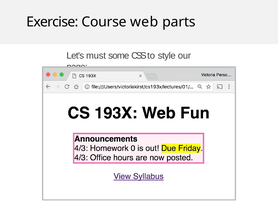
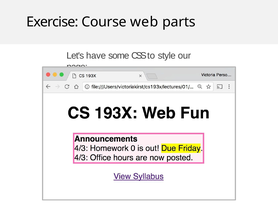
must: must -> have (96, 56)
